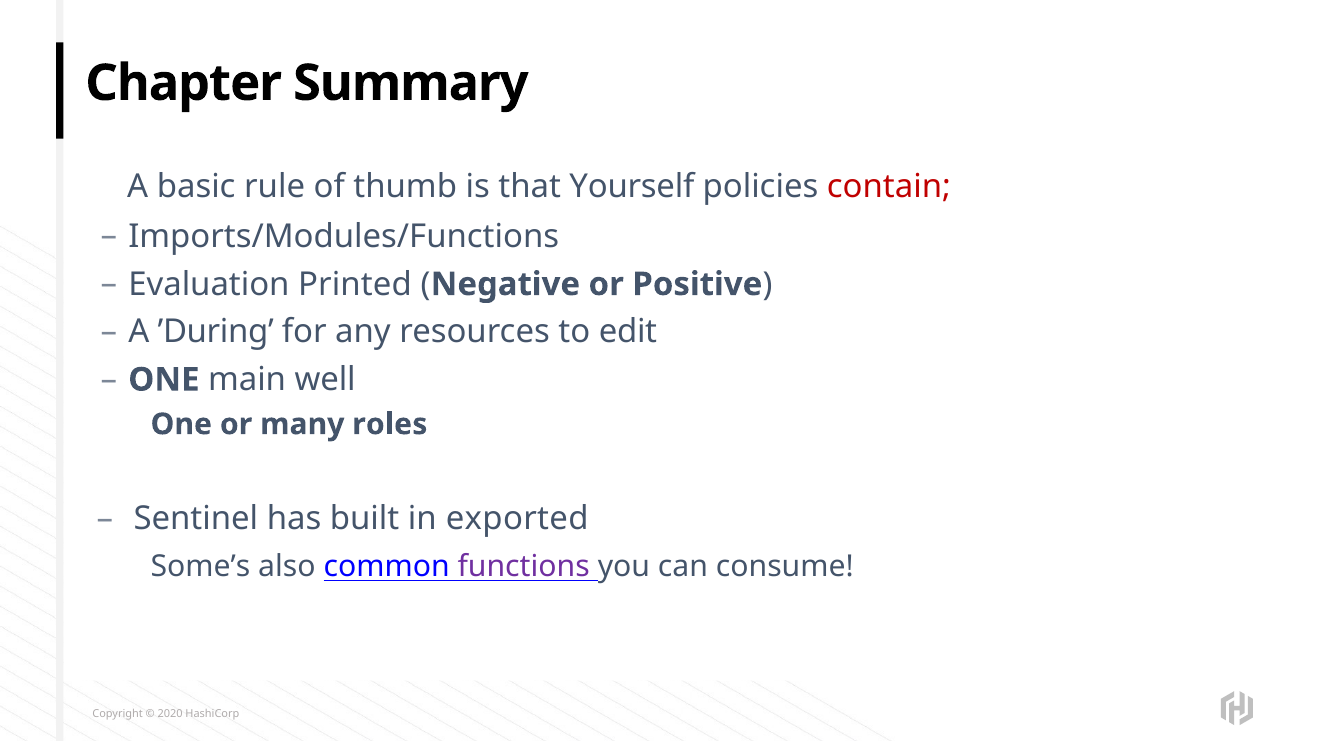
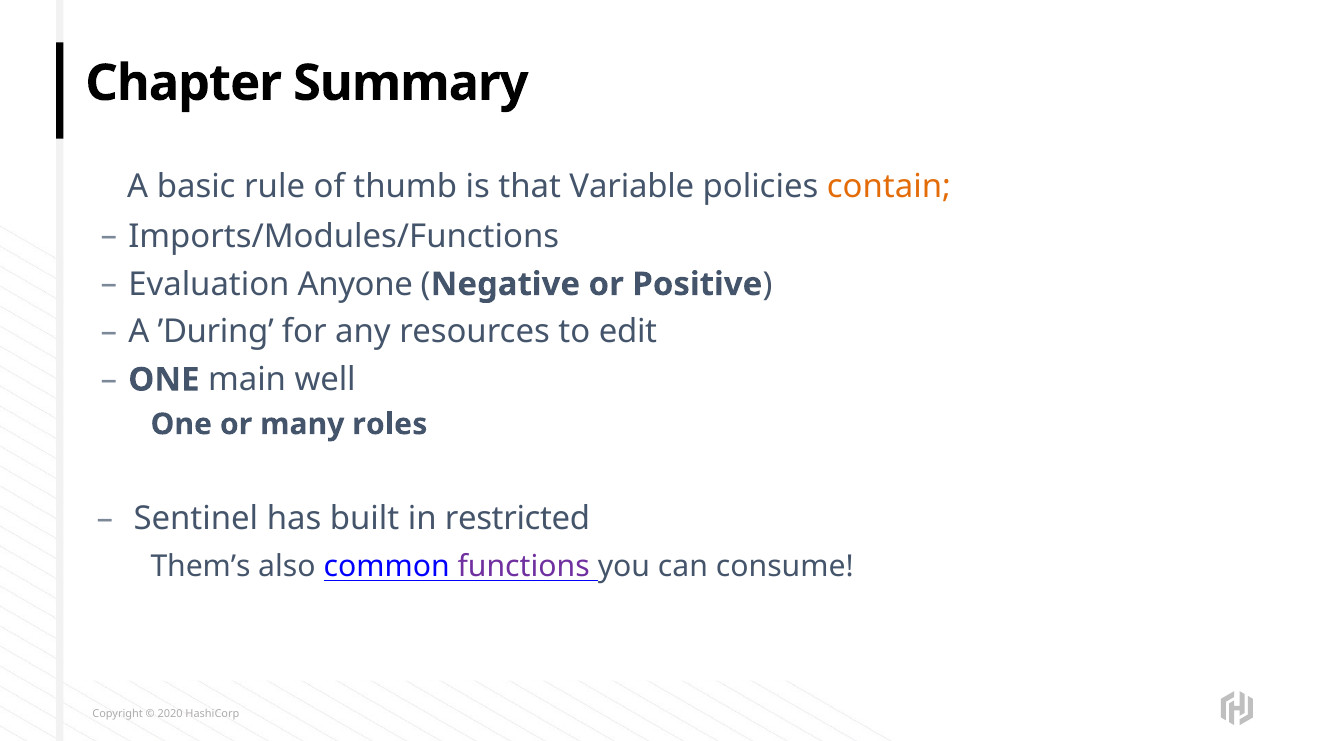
Yourself: Yourself -> Variable (632, 187)
contain colour: red -> orange (889, 187)
Printed: Printed -> Anyone (355, 284)
exported: exported -> restricted (518, 519)
Some’s: Some’s -> Them’s (201, 567)
